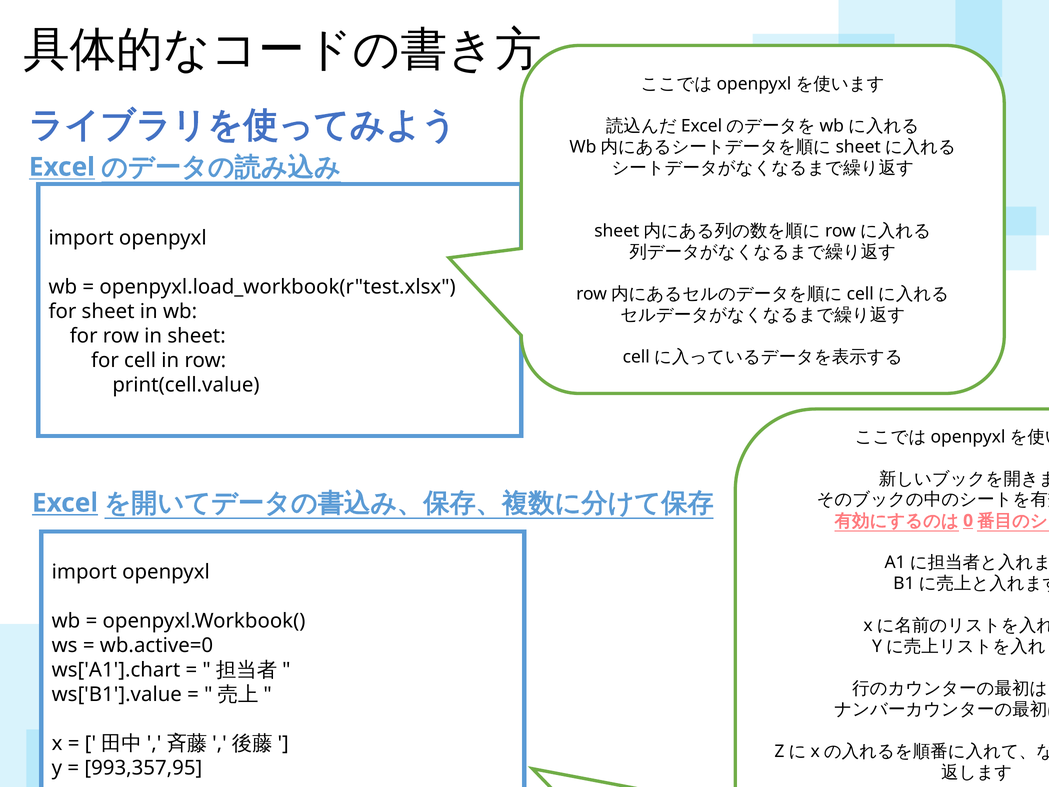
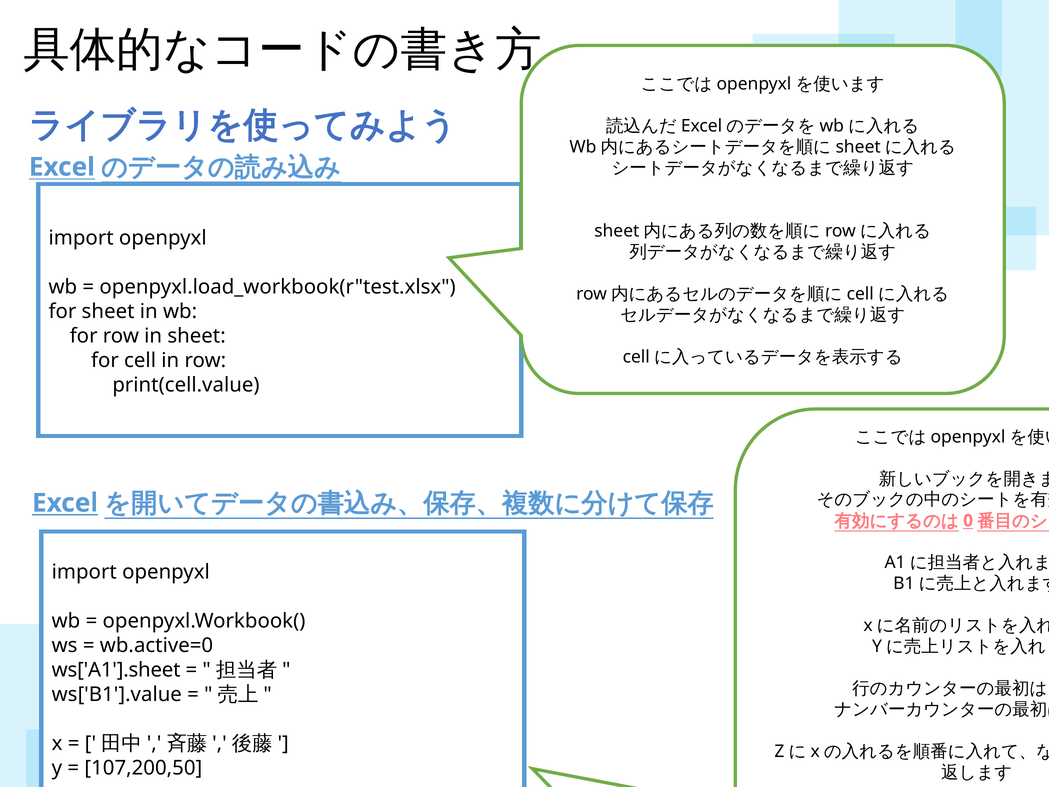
ws['A1'].chart: ws['A1'].chart -> ws['A1'].sheet (116, 670)
993,357,95: 993,357,95 -> 107,200,50 (143, 768)
